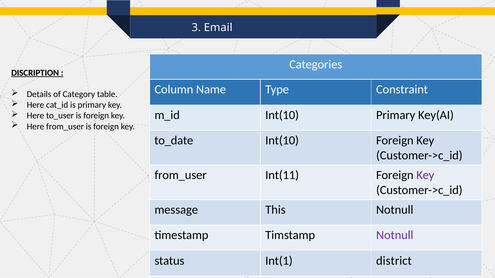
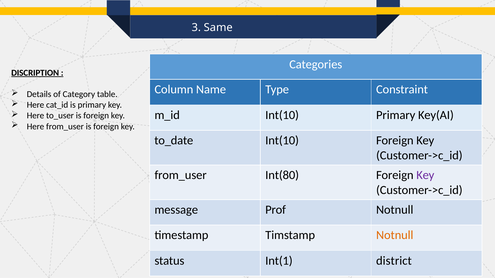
Email: Email -> Same (218, 27)
Int(11: Int(11 -> Int(80 (282, 175)
This: This -> Prof (276, 210)
Notnull colour: purple -> orange (395, 236)
